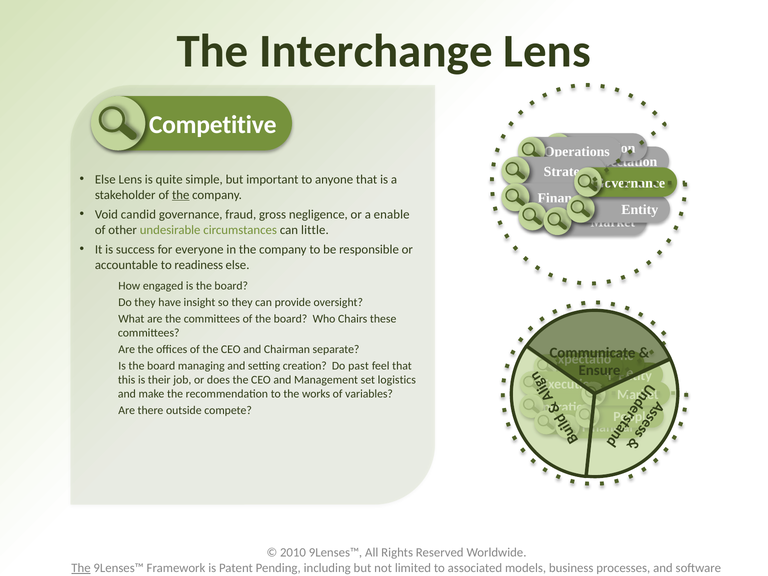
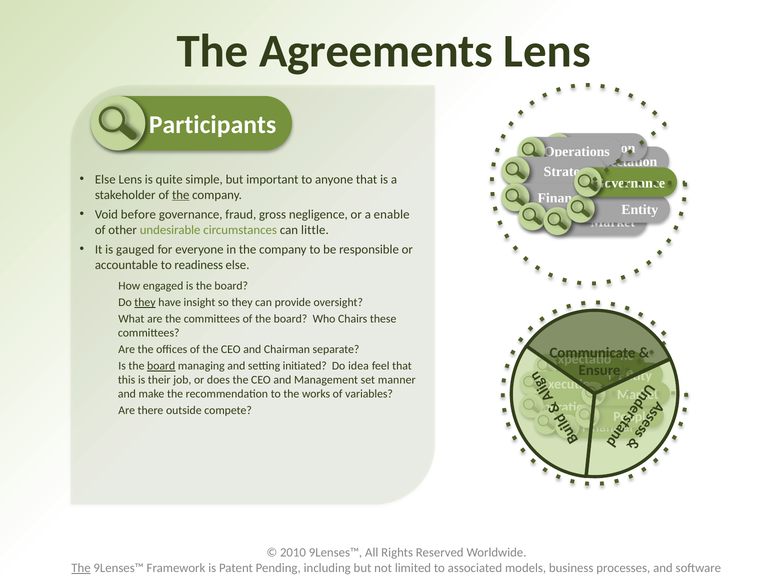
Interchange: Interchange -> Agreements (376, 51)
Competitive: Competitive -> Participants (213, 125)
candid: candid -> before (138, 214)
success: success -> gauged (135, 249)
they underline: none -> present (145, 303)
board underline: none -> present (161, 366)
creation: creation -> initiated (305, 366)
past: past -> idea (359, 366)
logistics: logistics -> manner (397, 380)
